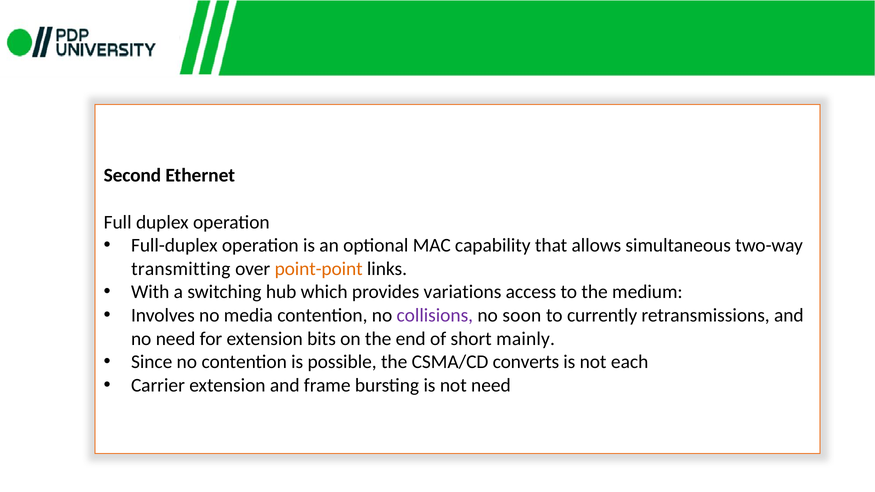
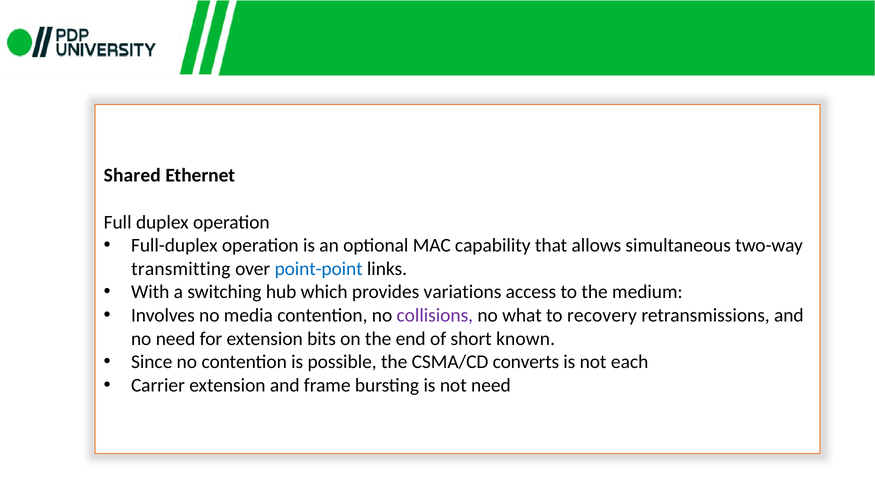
Second: Second -> Shared (132, 176)
point-point colour: orange -> blue (319, 269)
soon: soon -> what (522, 316)
currently: currently -> recovery (602, 316)
mainly: mainly -> known (526, 339)
